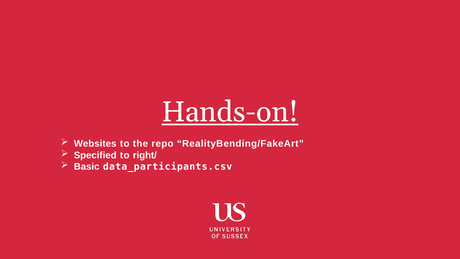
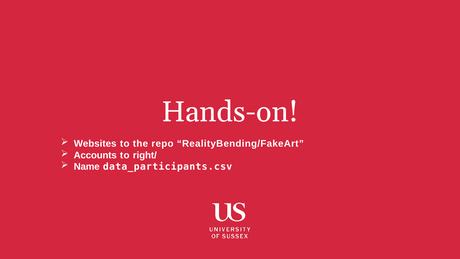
Hands-on underline: present -> none (230, 112)
Specified: Specified -> Accounts (95, 155)
Basic: Basic -> Name (87, 167)
